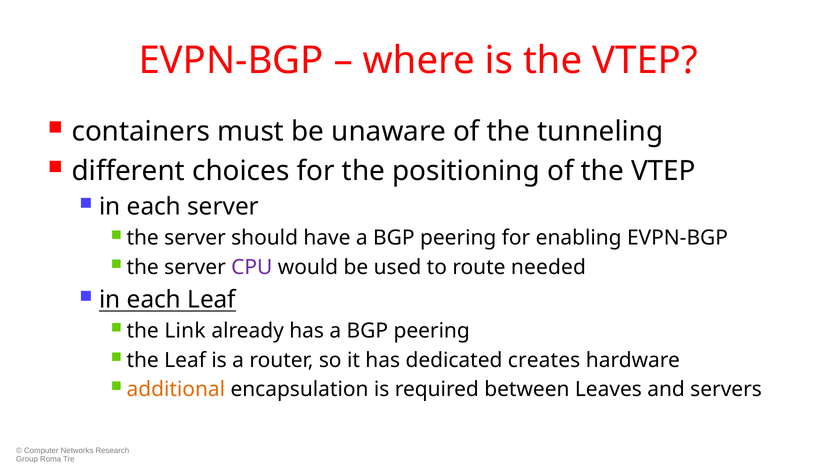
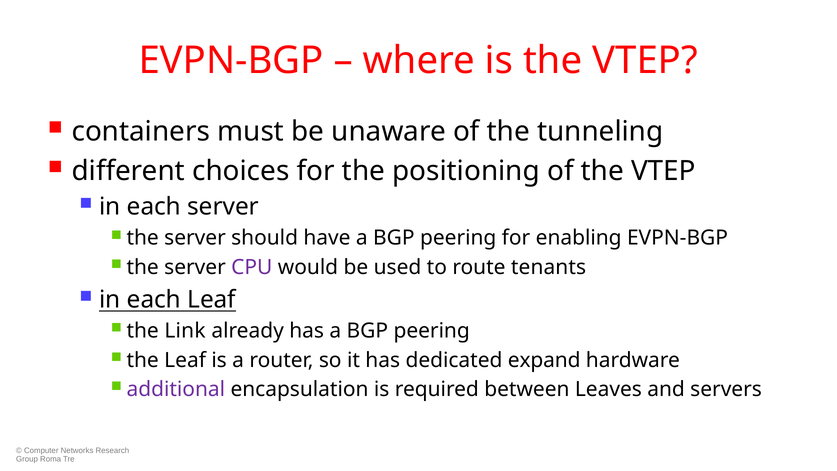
needed: needed -> tenants (549, 267)
creates: creates -> expand (544, 360)
additional colour: orange -> purple (176, 389)
